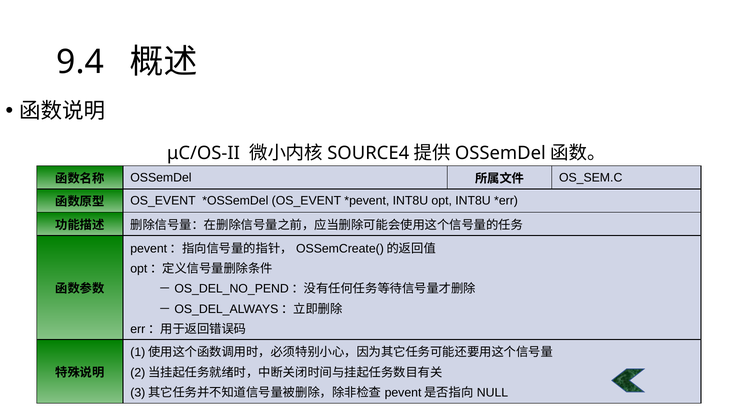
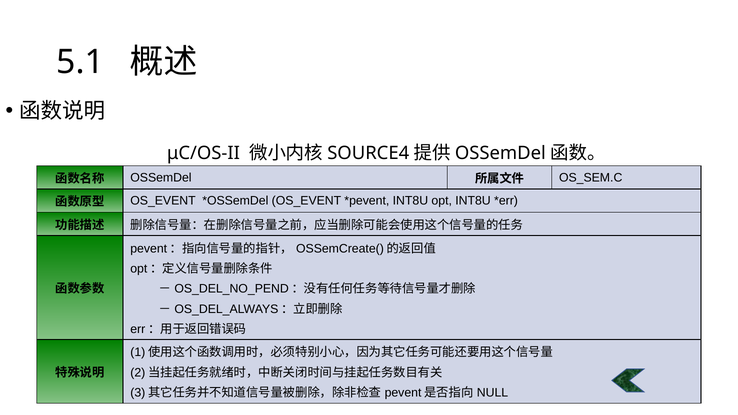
9.4: 9.4 -> 5.1 (80, 62)
